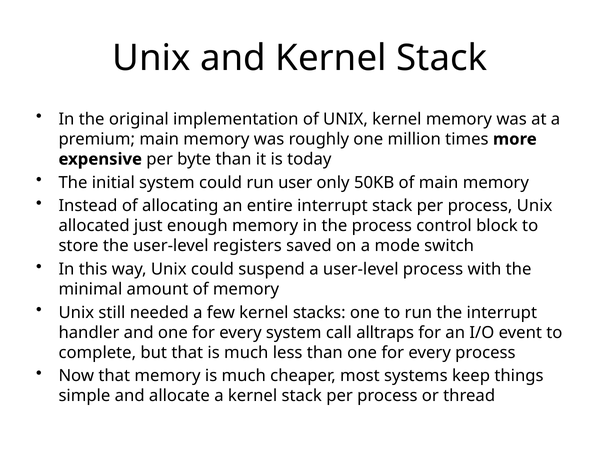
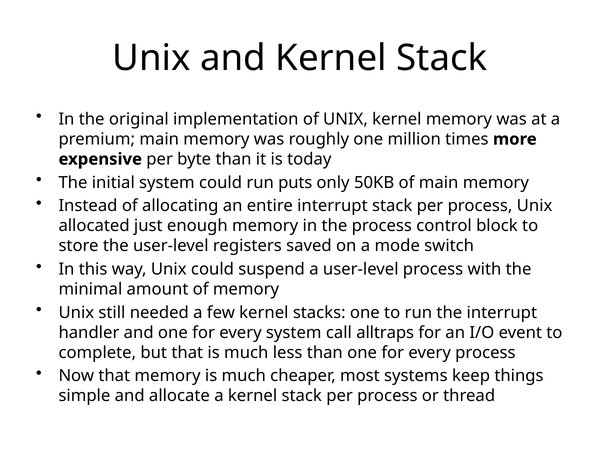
user: user -> puts (295, 183)
